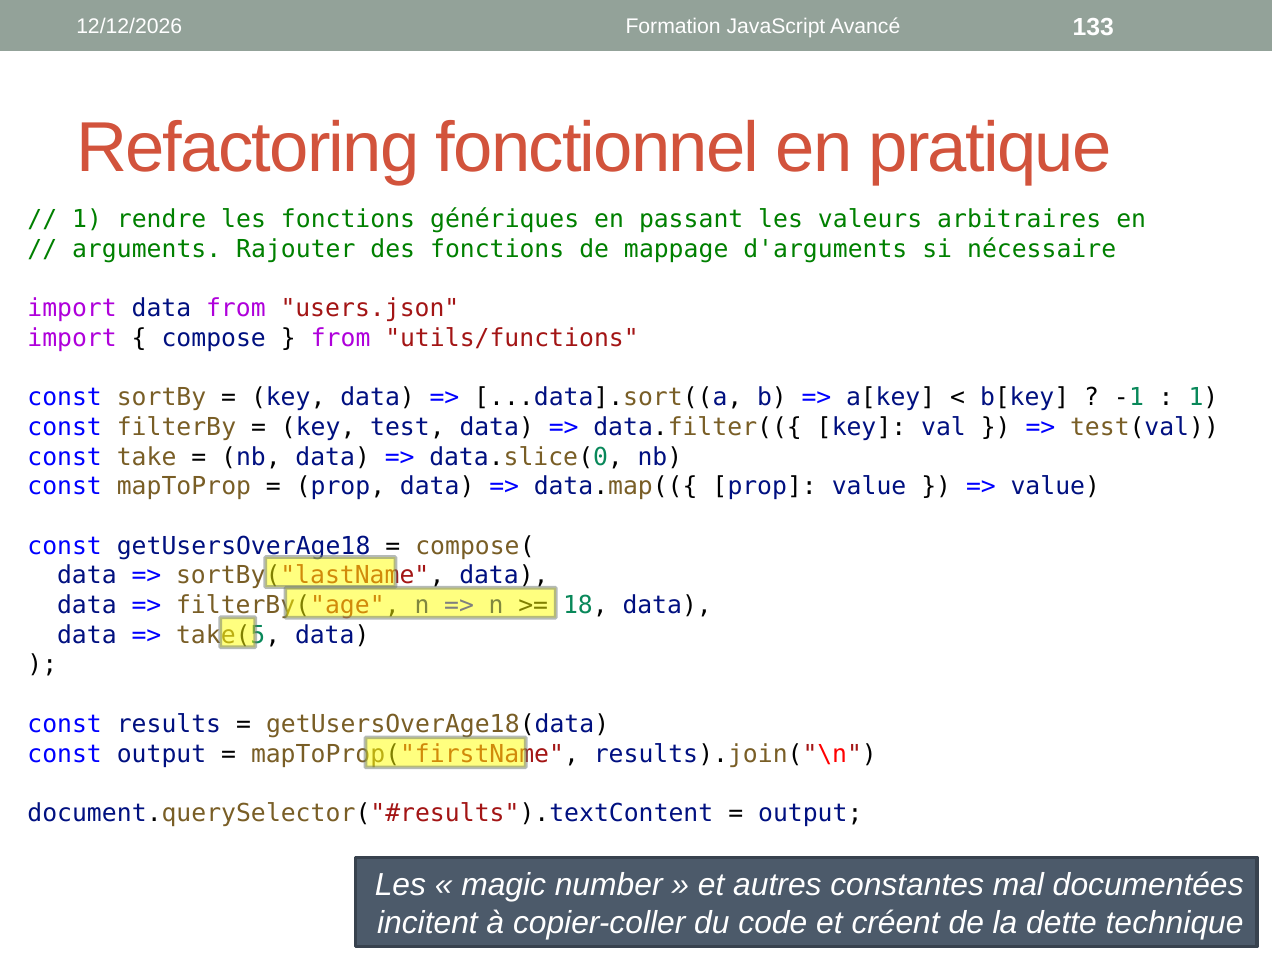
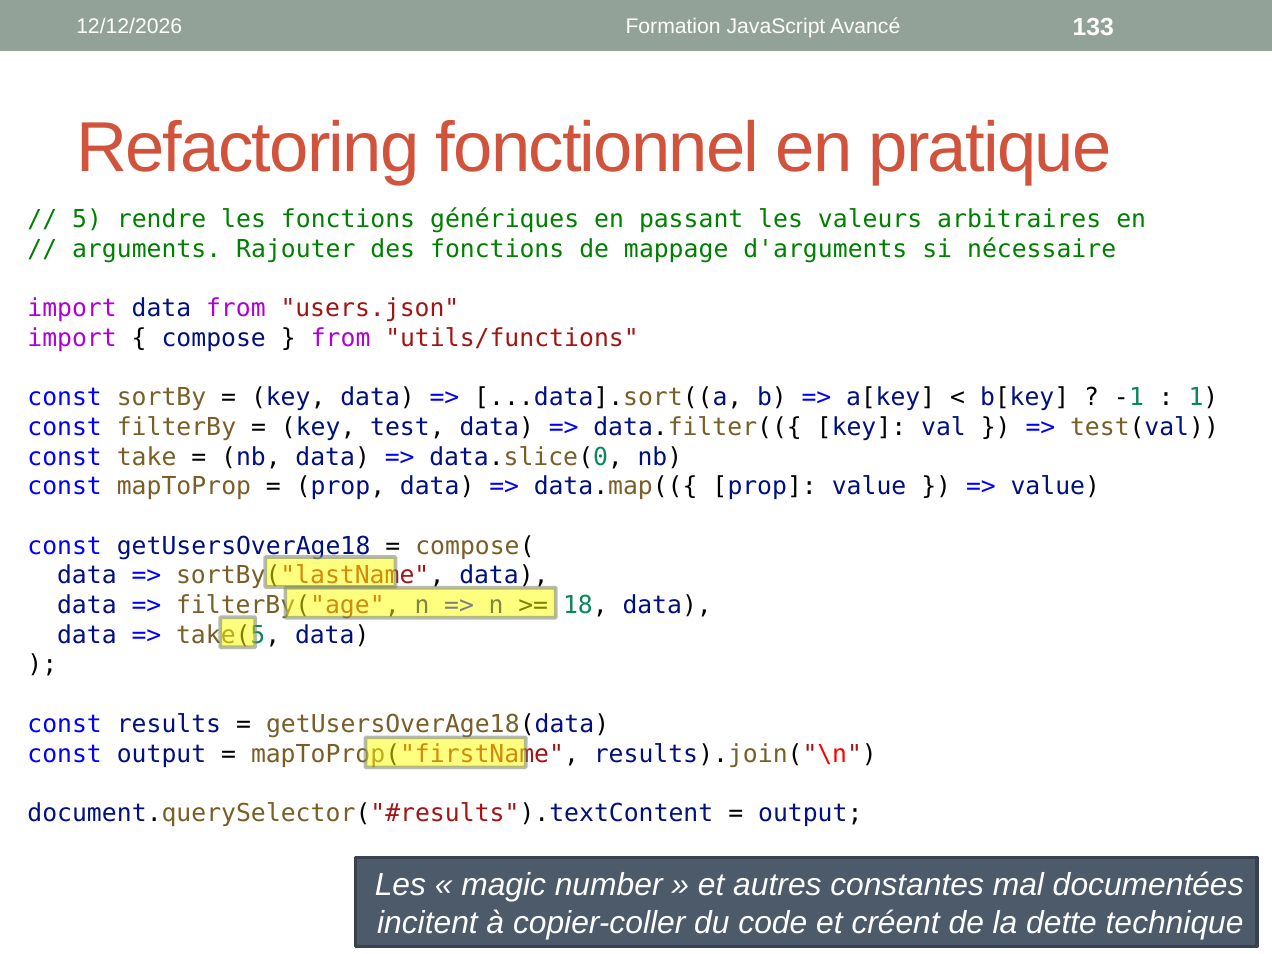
1: 1 -> 5 (87, 219)
